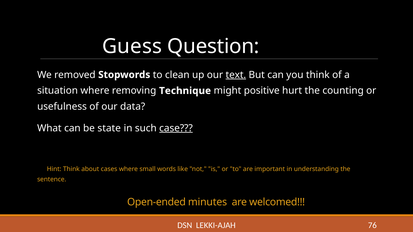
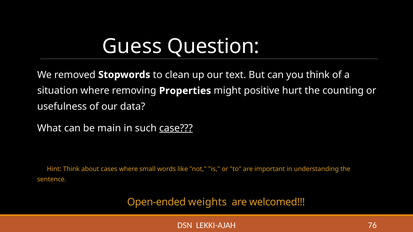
text underline: present -> none (236, 75)
Technique: Technique -> Properties (185, 91)
state: state -> main (109, 128)
minutes: minutes -> weights (207, 202)
